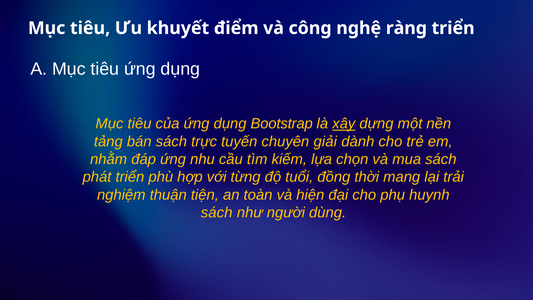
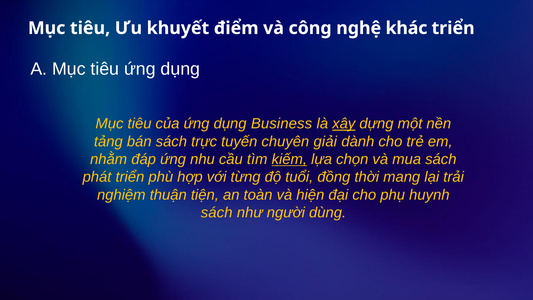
ràng: ràng -> khác (406, 28)
Bootstrap: Bootstrap -> Business (282, 124)
kiếm underline: none -> present (289, 159)
